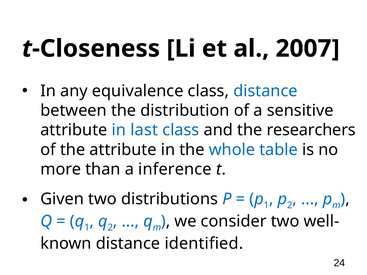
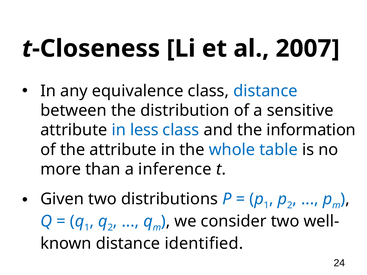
last: last -> less (144, 130)
researchers: researchers -> information (311, 130)
